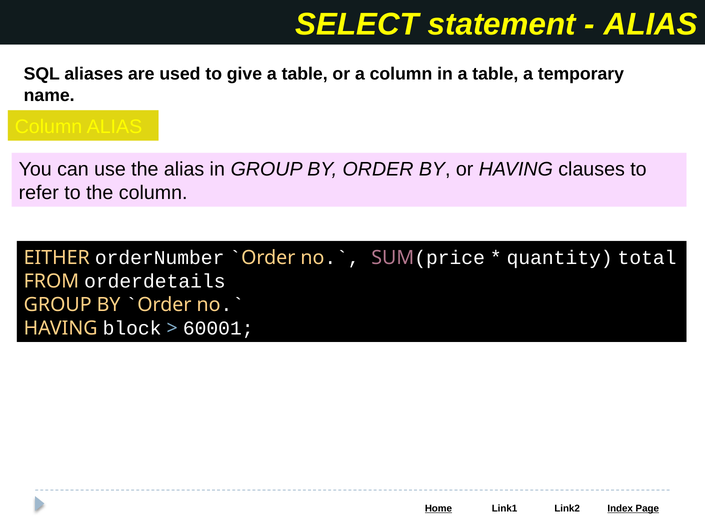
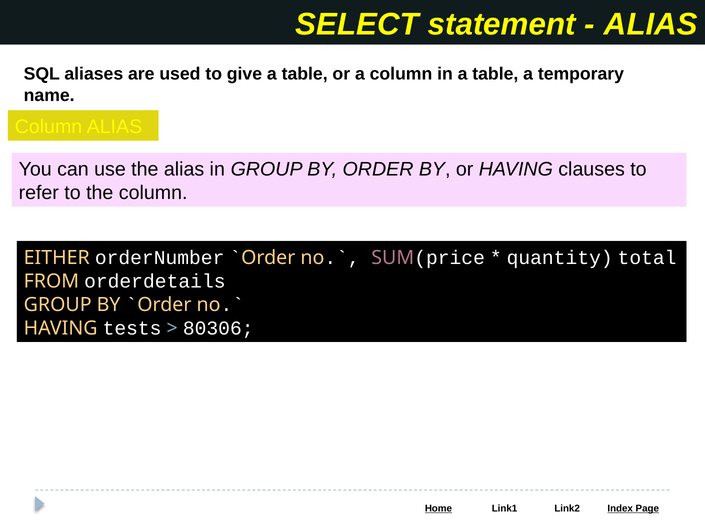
block: block -> tests (132, 328)
60001: 60001 -> 80306 (218, 328)
